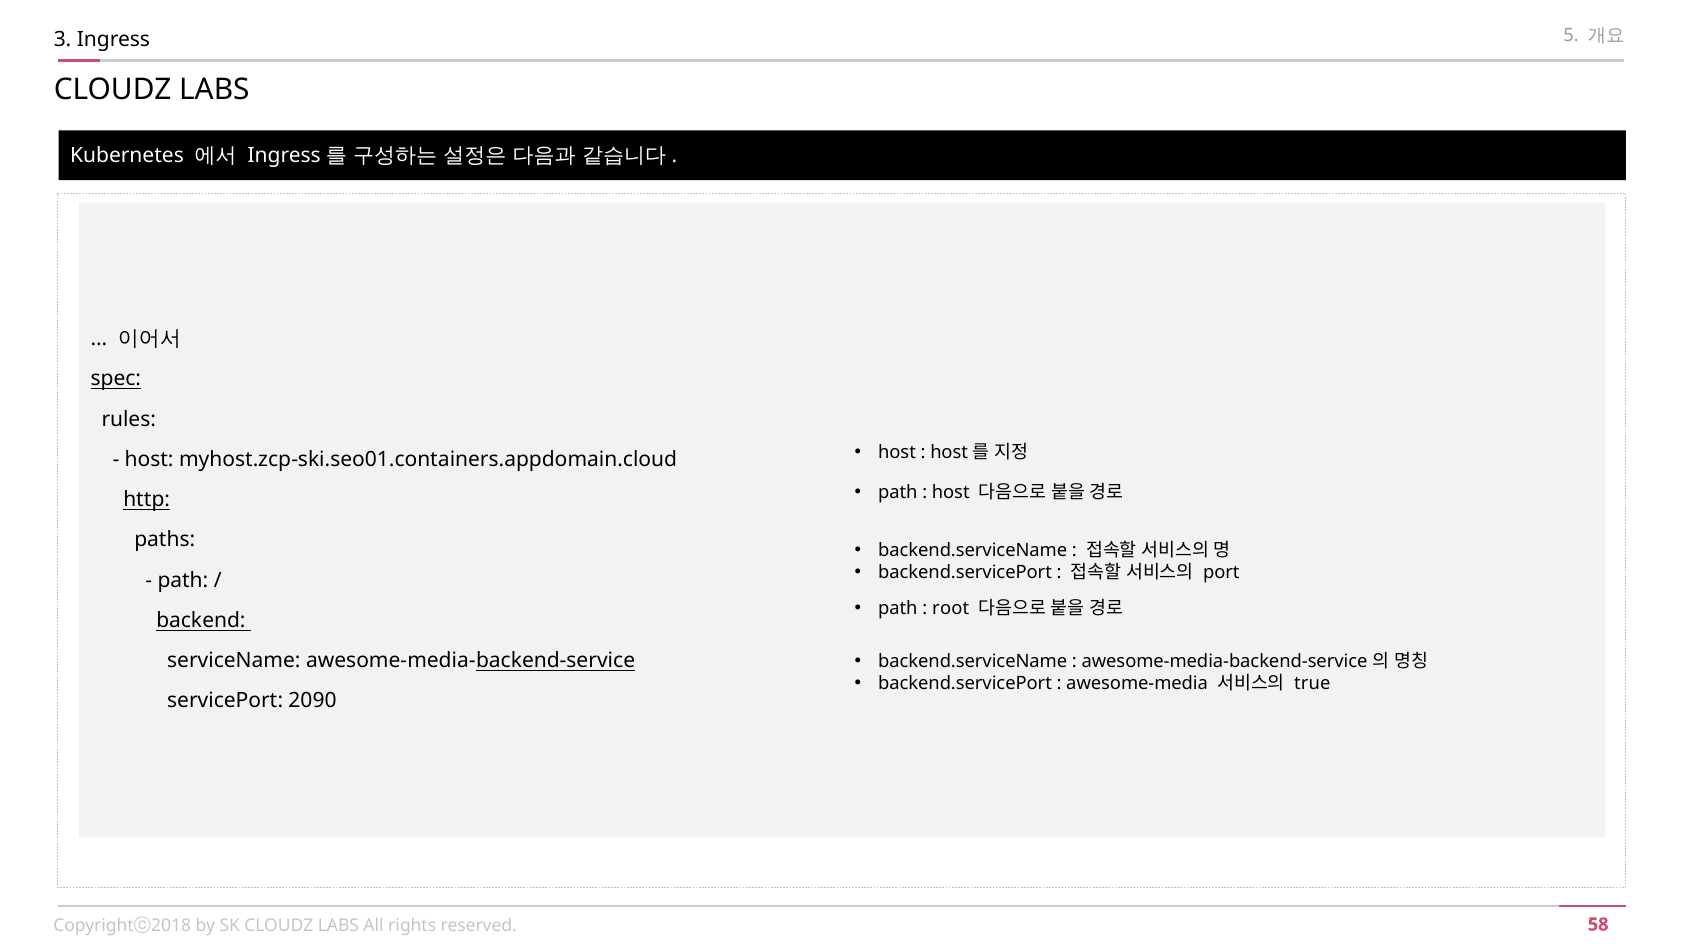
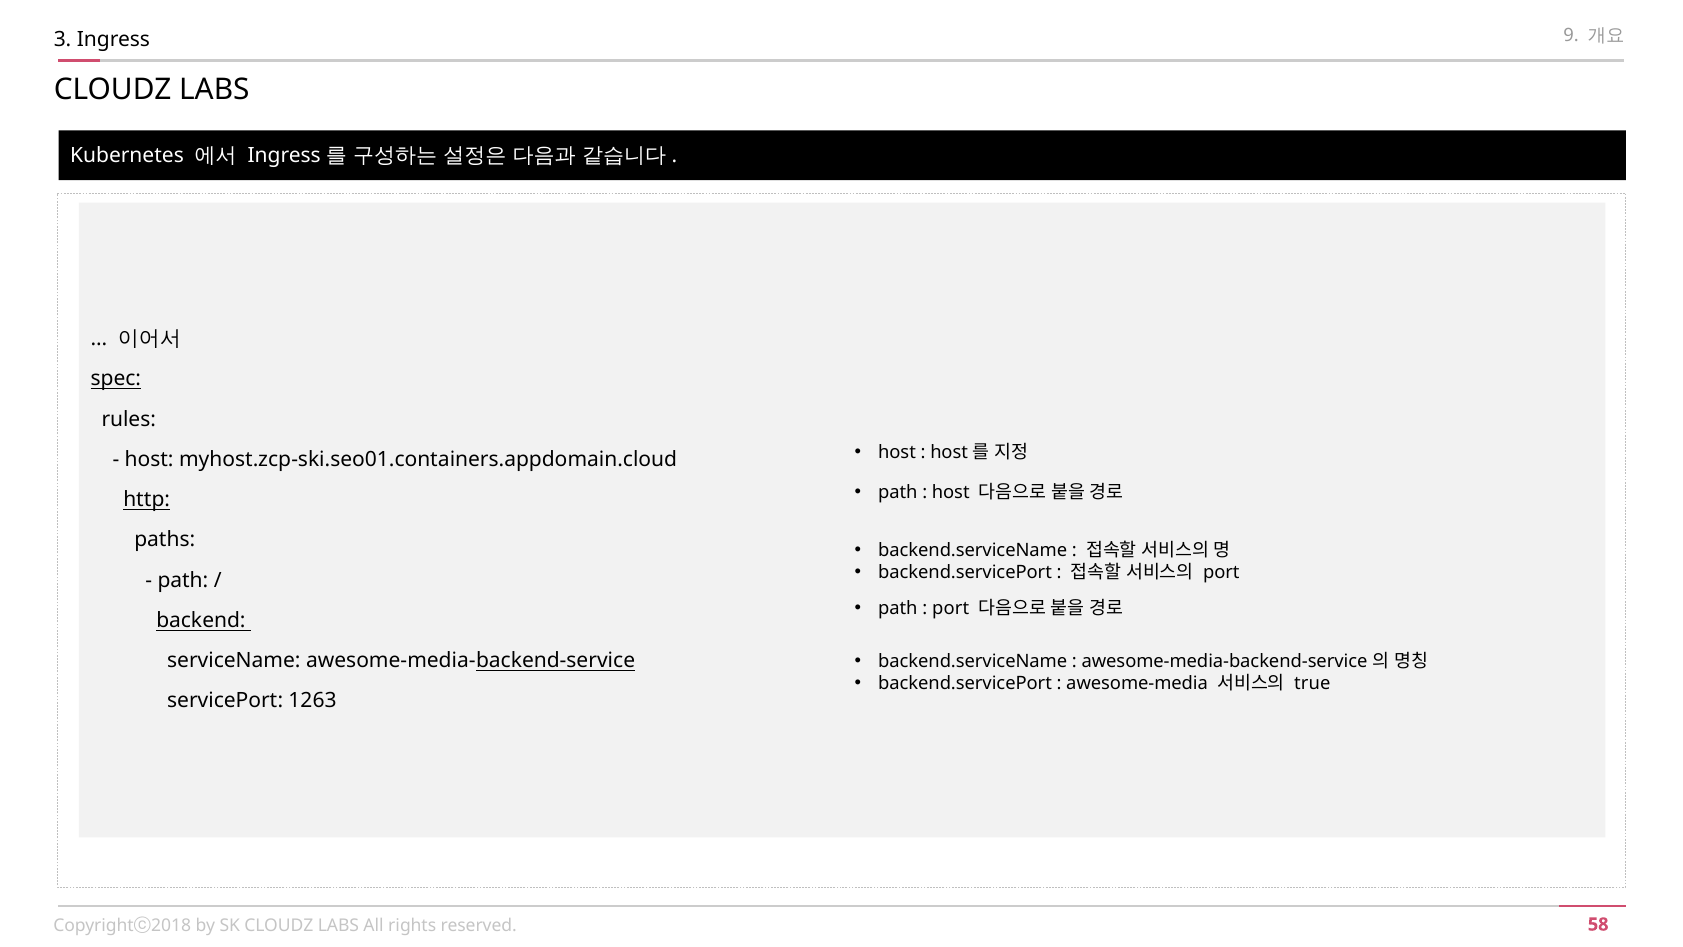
5: 5 -> 9 (1571, 36)
root: root -> port (951, 608)
2090: 2090 -> 1263 (313, 701)
